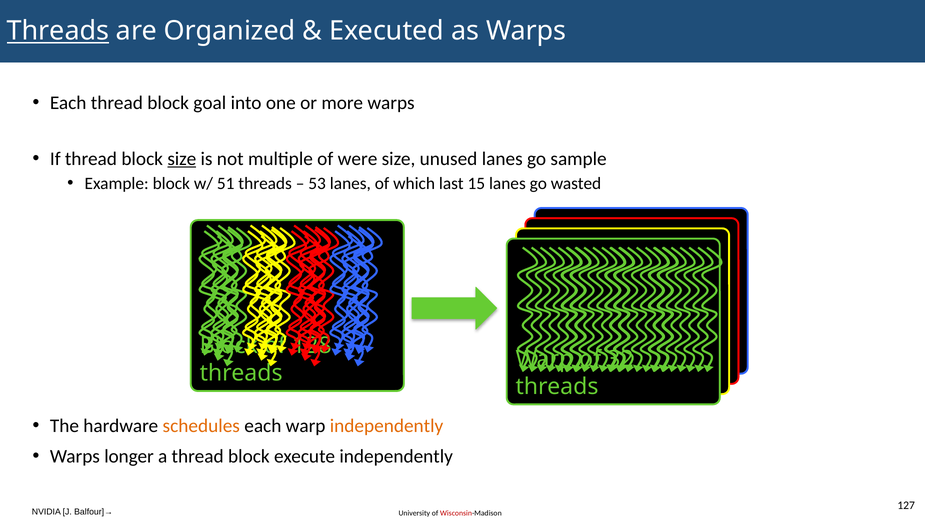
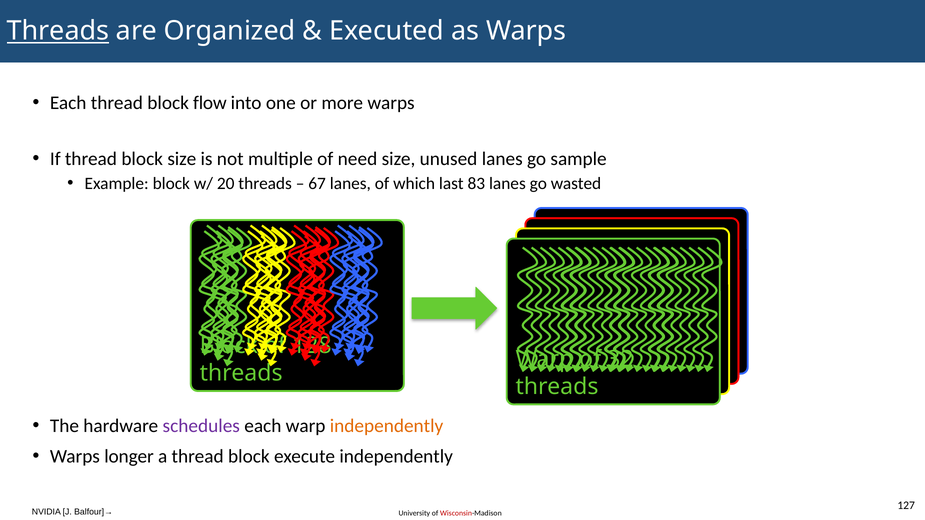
goal: goal -> flow (210, 103)
size underline: present -> none (182, 159)
were: were -> need (357, 159)
51: 51 -> 20 (226, 183)
53: 53 -> 67 (317, 183)
15: 15 -> 83 (476, 183)
schedules colour: orange -> purple (201, 426)
